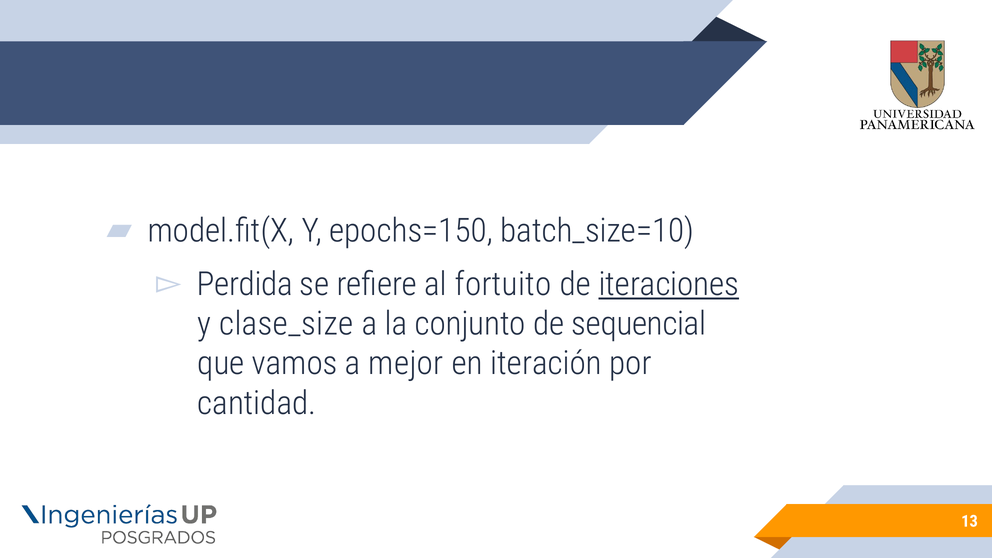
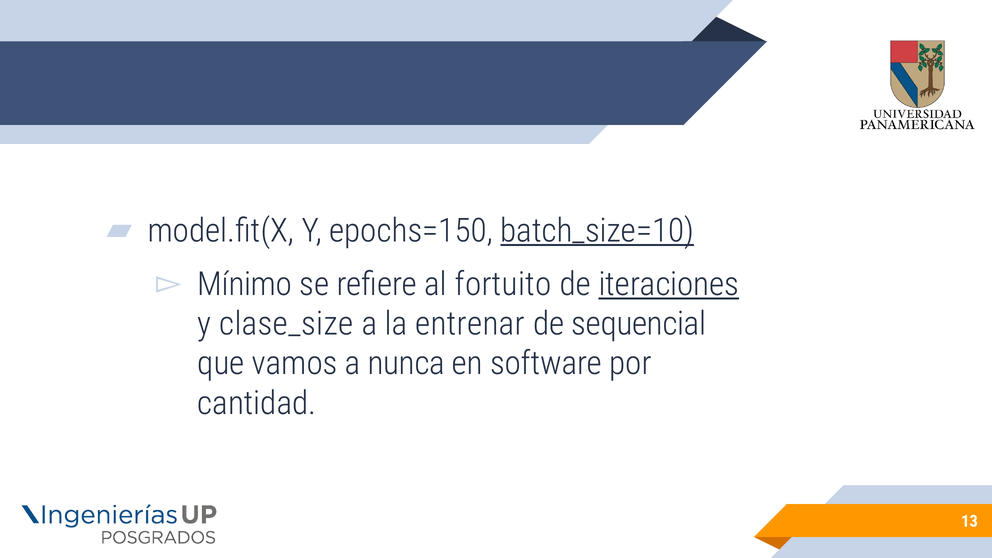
batch_size=10 underline: none -> present (597, 231)
Perdida: Perdida -> Mínimo (245, 284)
conjunto: conjunto -> entrenar (470, 324)
mejor: mejor -> nunca (406, 364)
iteración: iteración -> software (546, 364)
